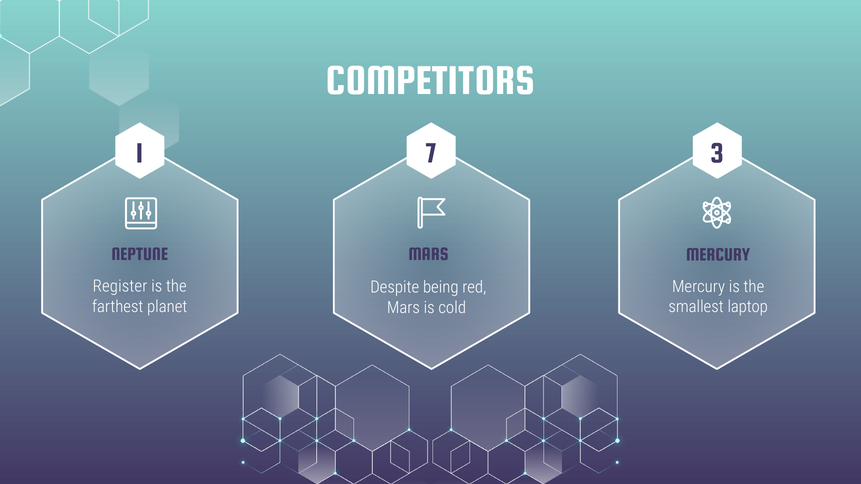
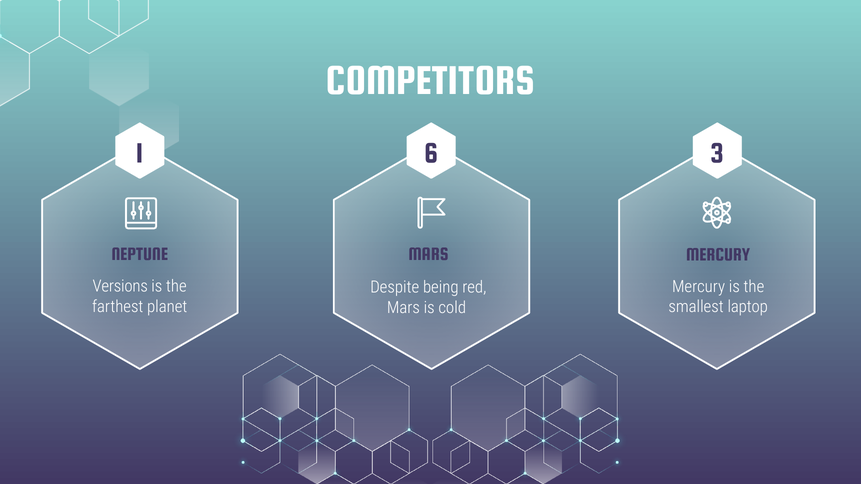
7: 7 -> 6 (431, 153)
Register: Register -> Versions (120, 287)
